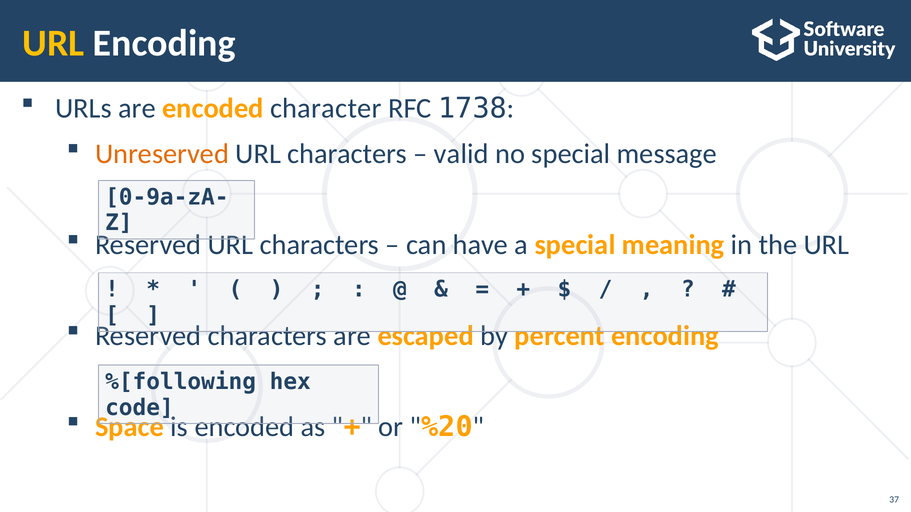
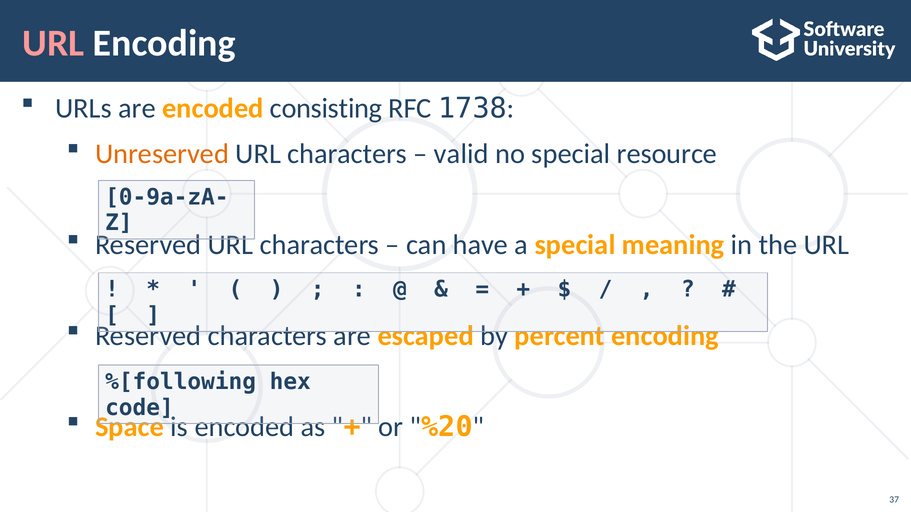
URL colour: yellow -> pink (53, 43)
character: character -> consisting (326, 108)
message: message -> resource (667, 154)
